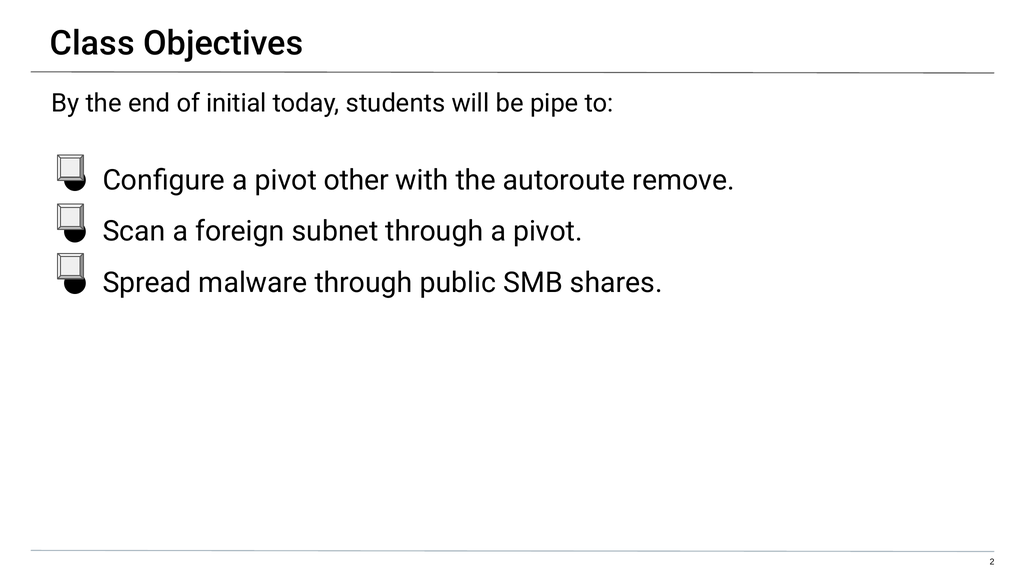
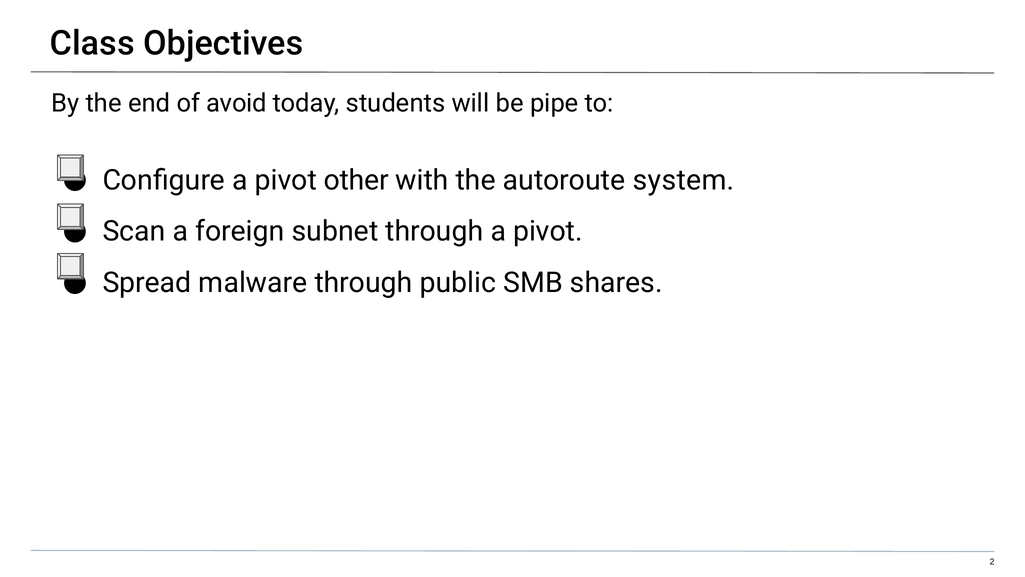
initial: initial -> avoid (237, 103)
remove: remove -> system (684, 180)
